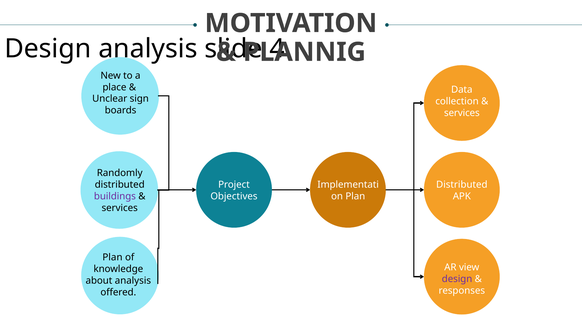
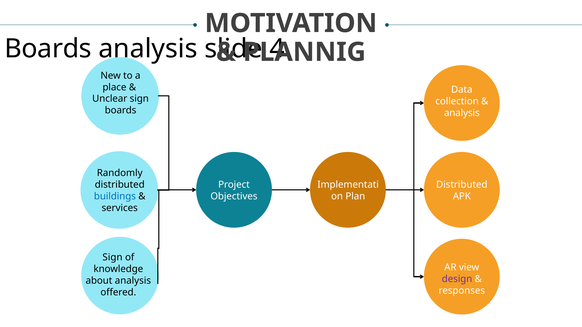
Design: Design -> Boards (48, 49)
services: services -> analysis (462, 113)
buildings colour: purple -> blue (115, 197)
Plan: Plan -> Sign (112, 258)
